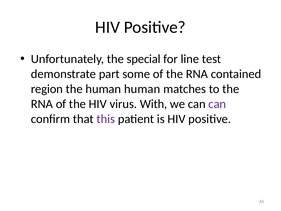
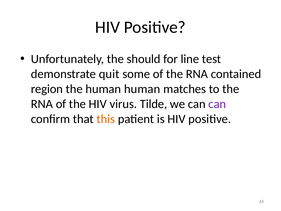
special: special -> should (144, 59)
part: part -> quit (109, 74)
With: With -> Tilde (154, 104)
this colour: purple -> orange (106, 119)
